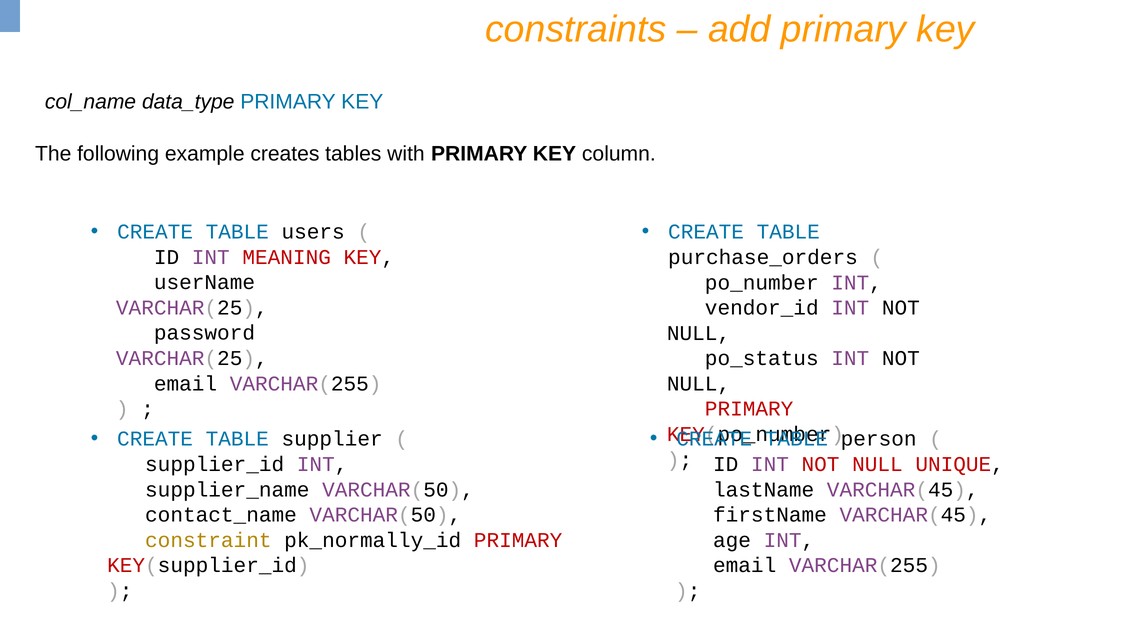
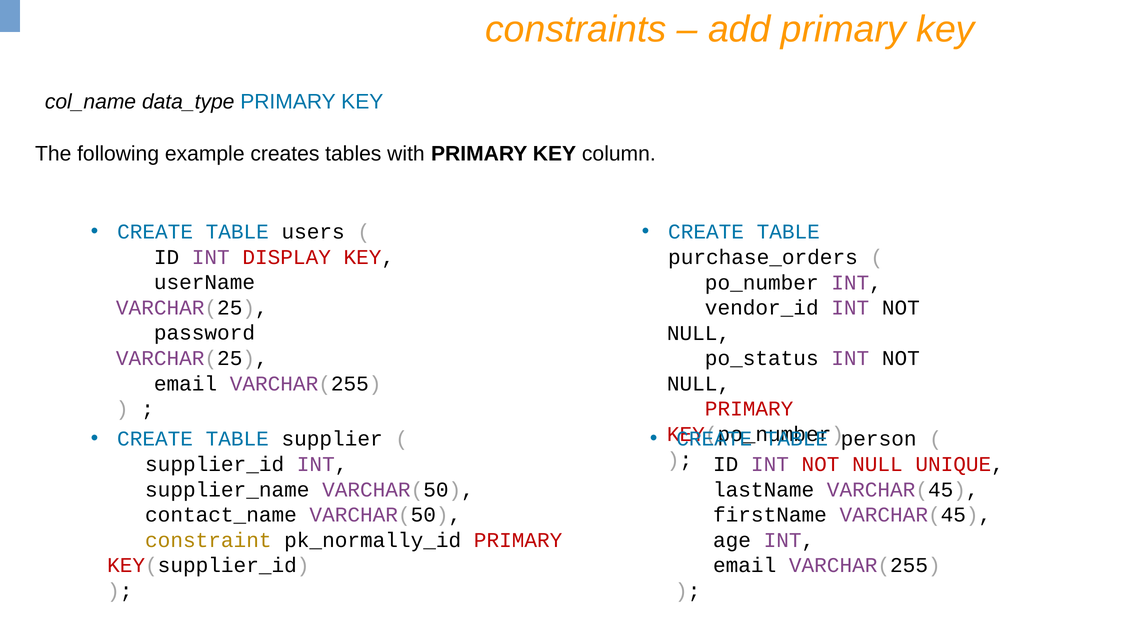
MEANING: MEANING -> DISPLAY (287, 257)
